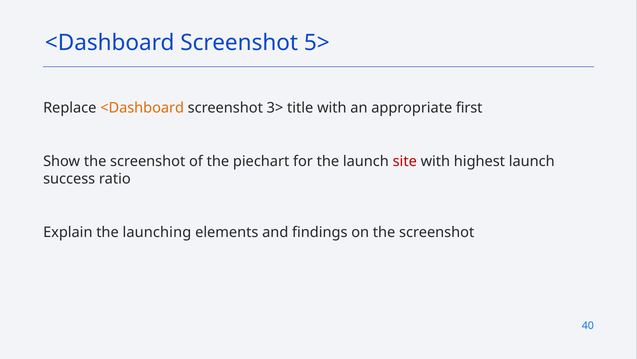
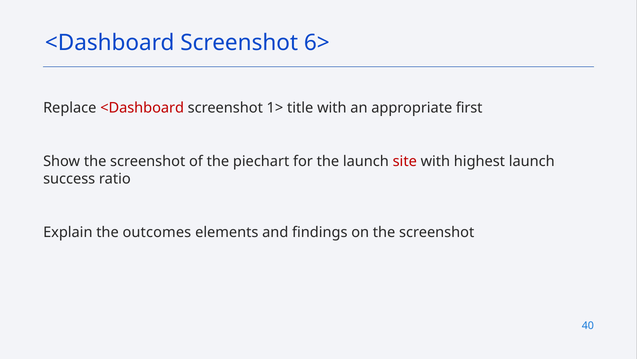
5>: 5> -> 6> (317, 43)
<Dashboard colour: orange -> red (142, 108)
3>: 3> -> 1> (275, 108)
launching: launching -> outcomes (157, 232)
